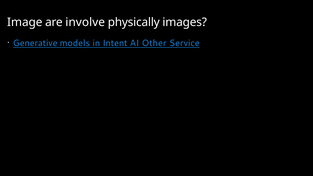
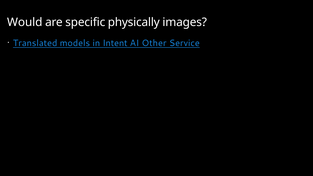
Image: Image -> Would (25, 22)
involve: involve -> specific (85, 22)
Generative: Generative -> Translated (35, 43)
